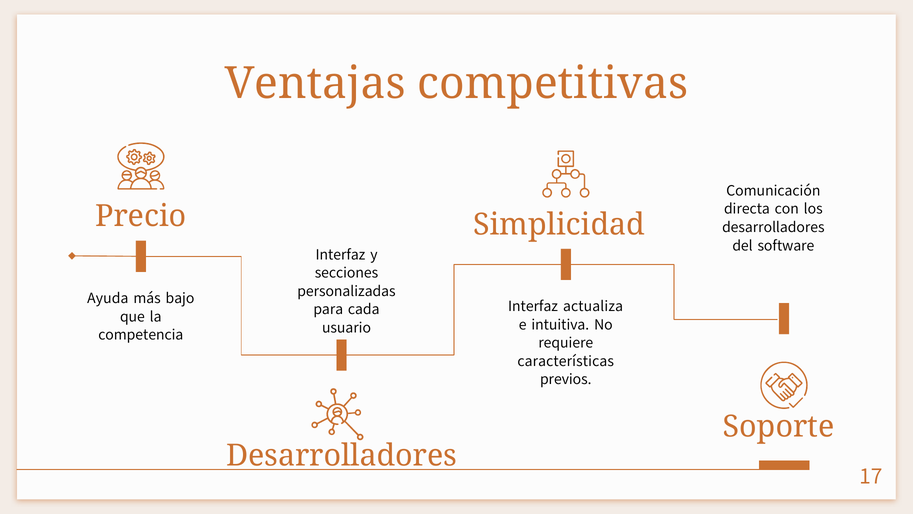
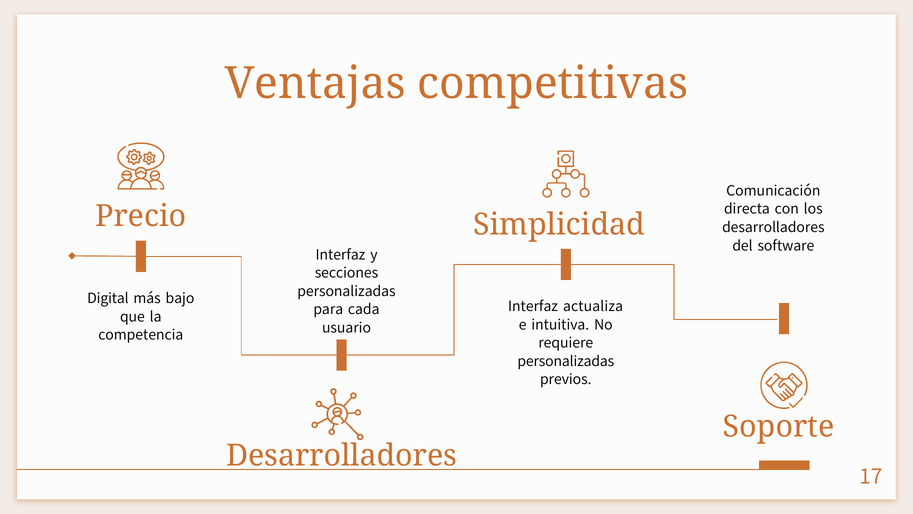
Ayuda: Ayuda -> Digital (108, 298)
características: características -> personalizadas (566, 361)
